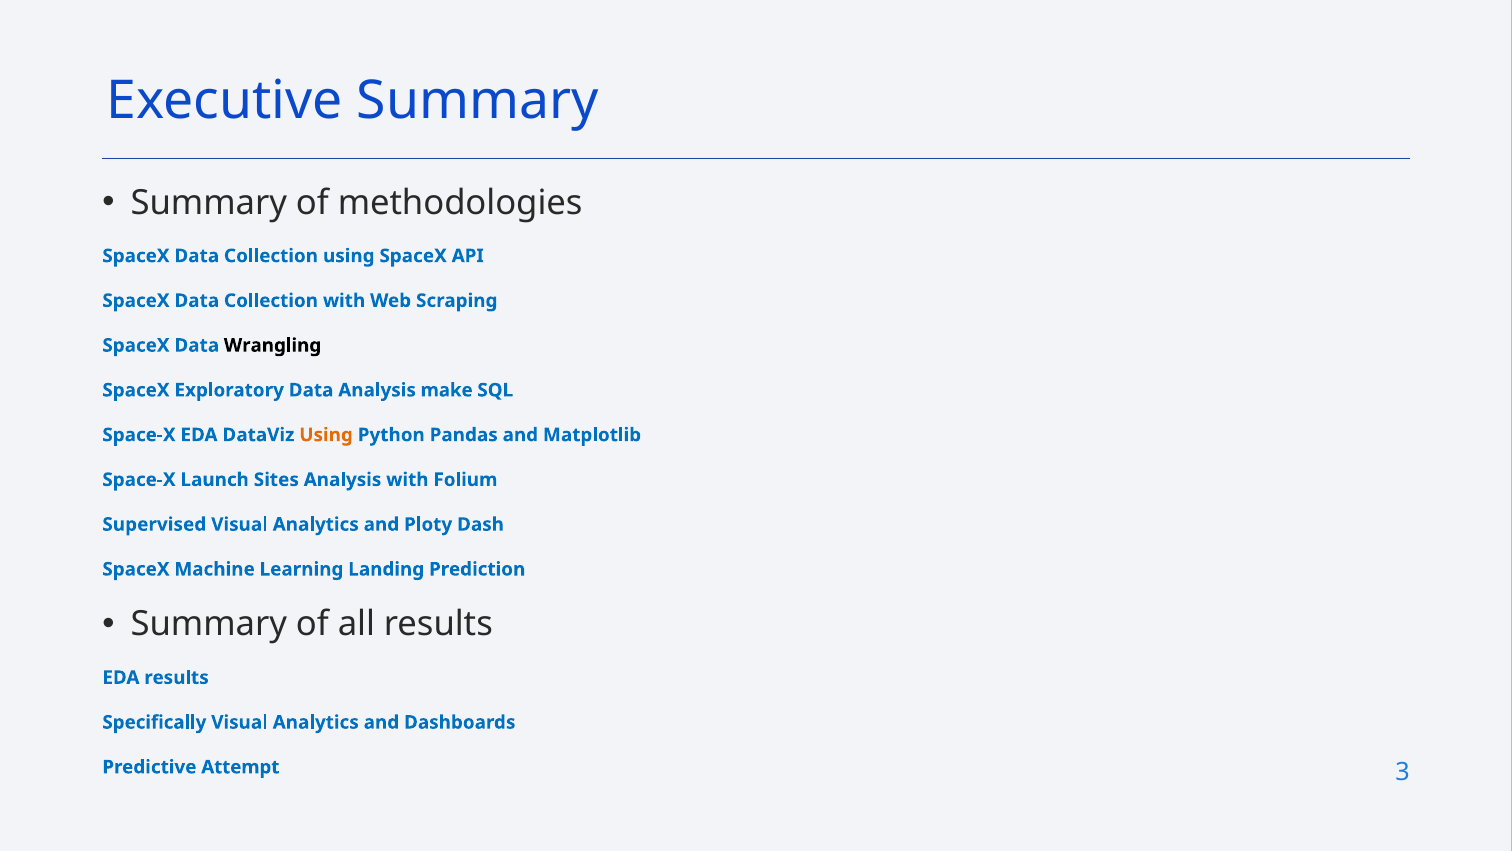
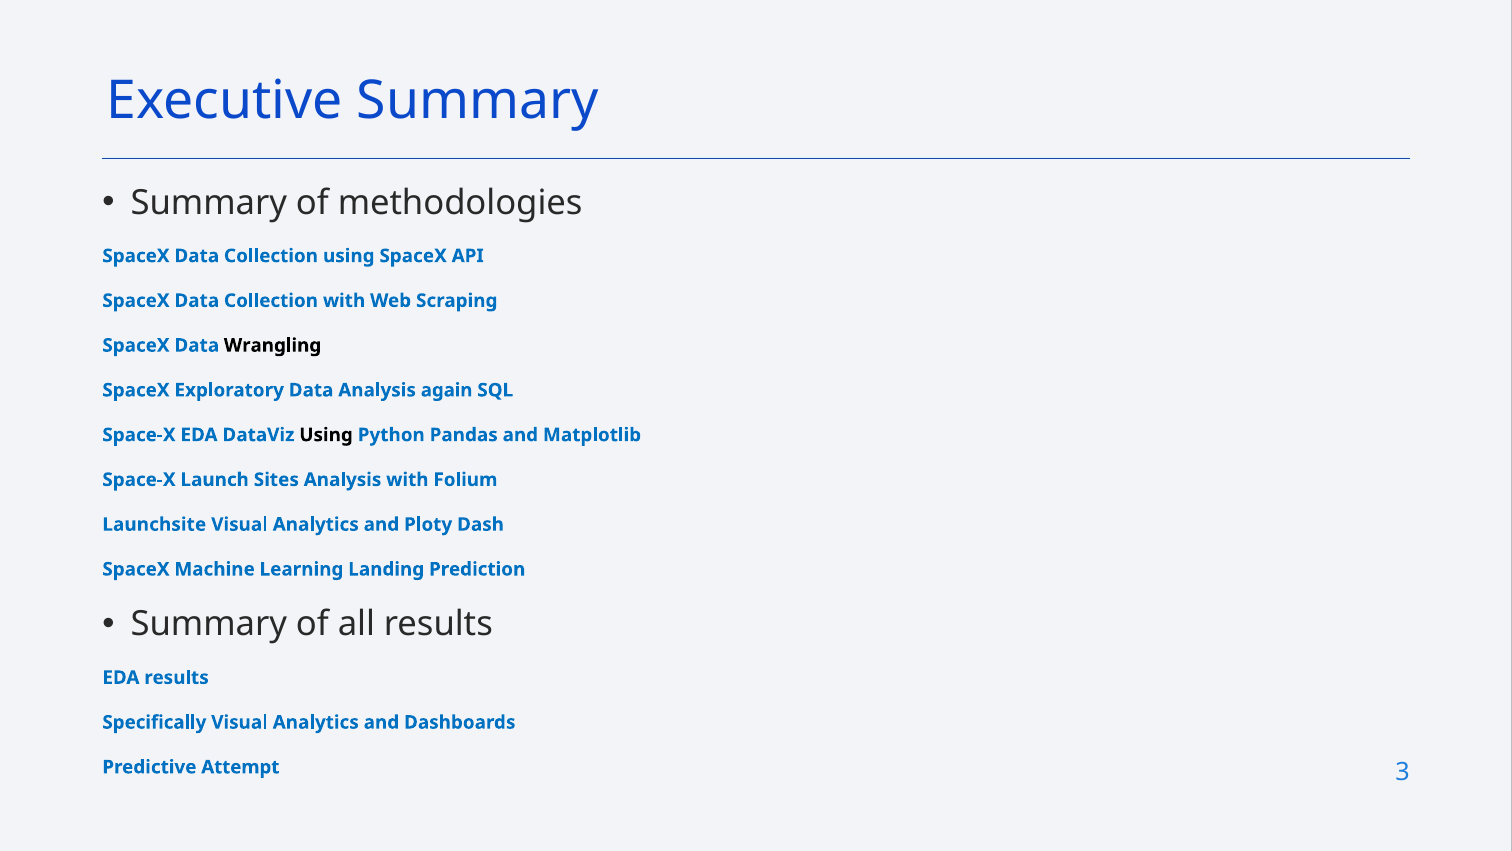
make: make -> again (447, 390)
Using colour: orange -> black (326, 435)
Supervised: Supervised -> Launchsite (154, 524)
